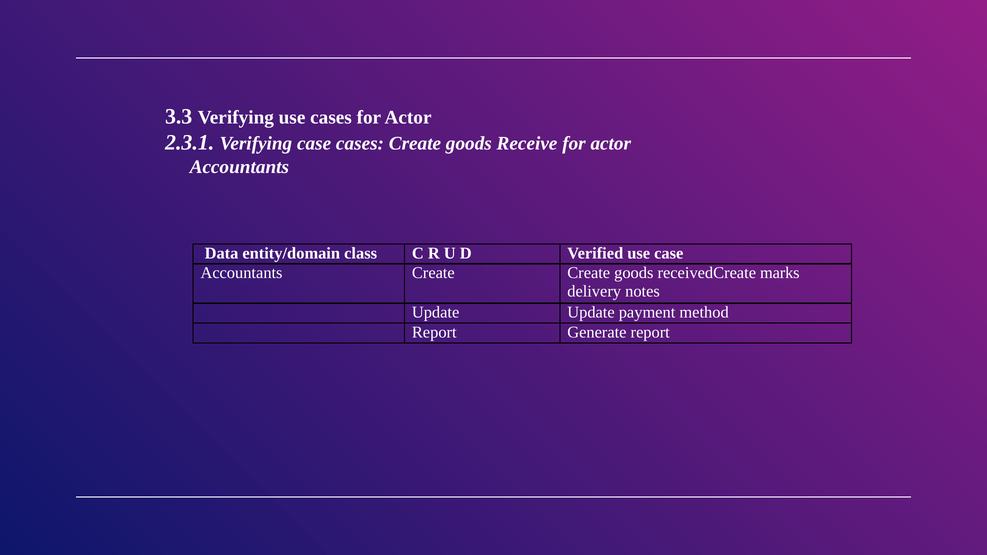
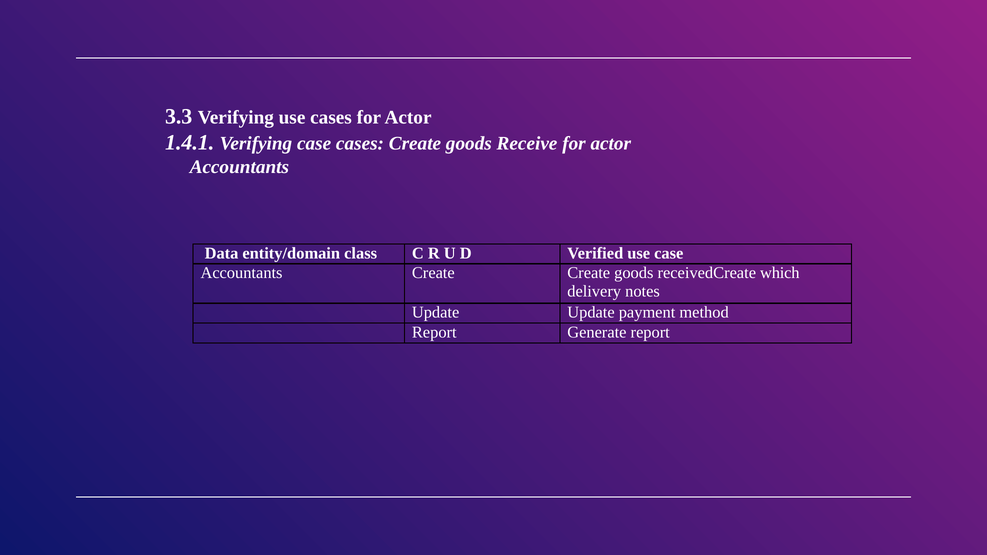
2.3.1: 2.3.1 -> 1.4.1 (190, 143)
marks: marks -> which (780, 273)
